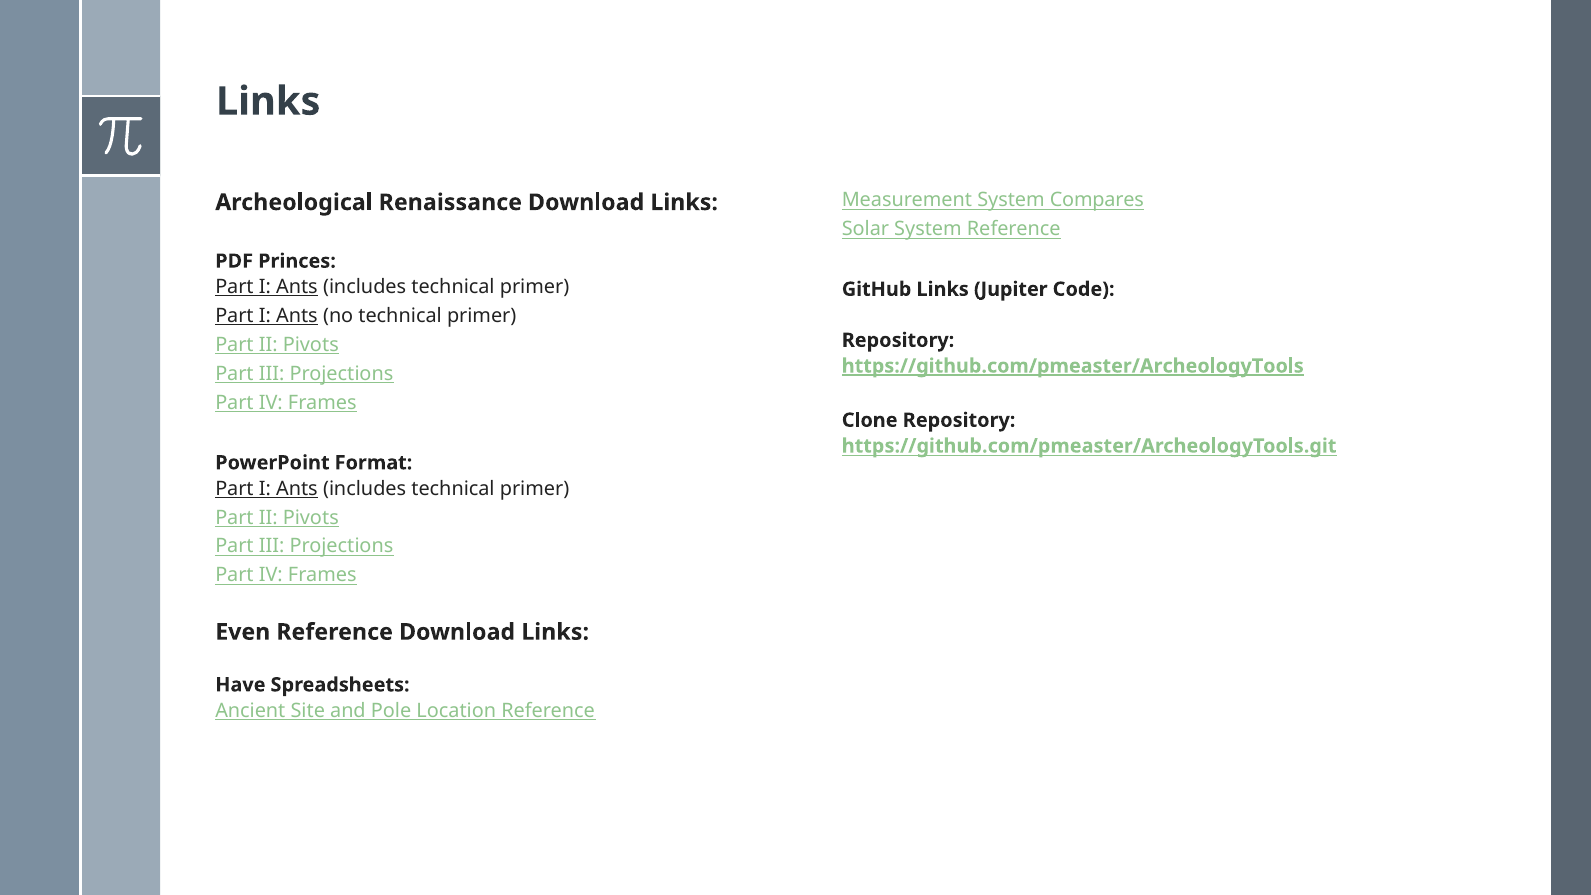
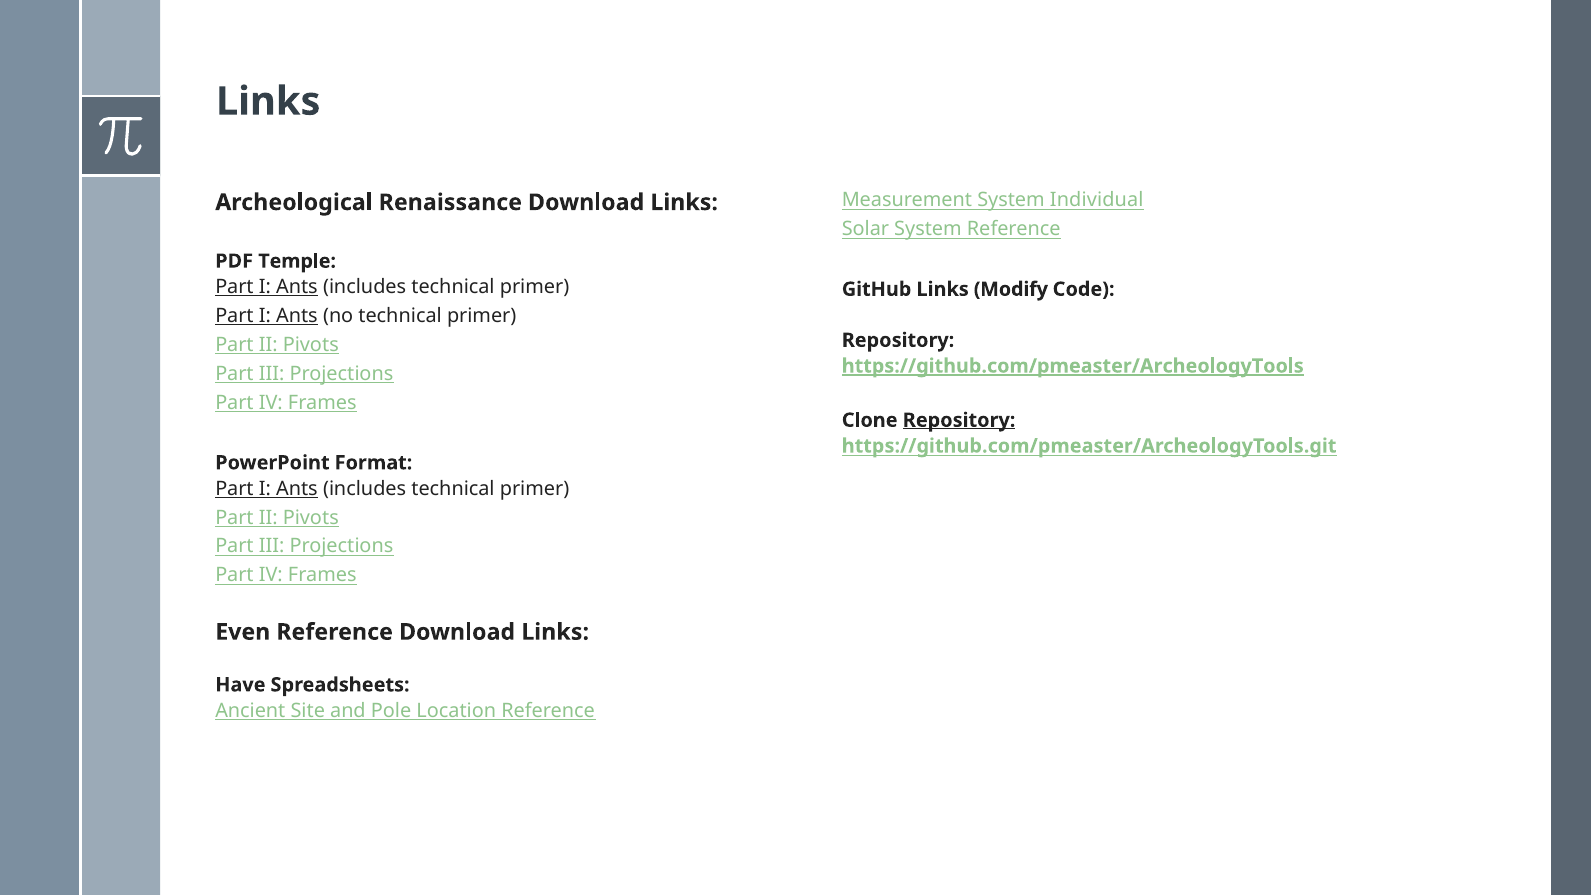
Compares: Compares -> Individual (1097, 200)
Princes: Princes -> Temple (297, 261)
Jupiter: Jupiter -> Modify (1011, 289)
Repository underline: none -> present (959, 420)
